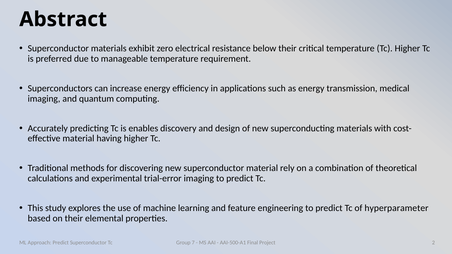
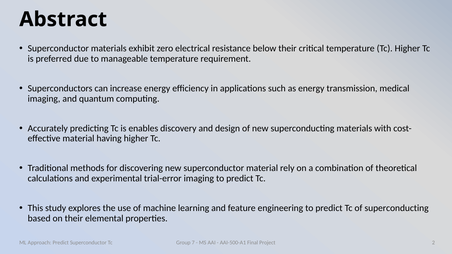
of hyperparameter: hyperparameter -> superconducting (397, 208)
